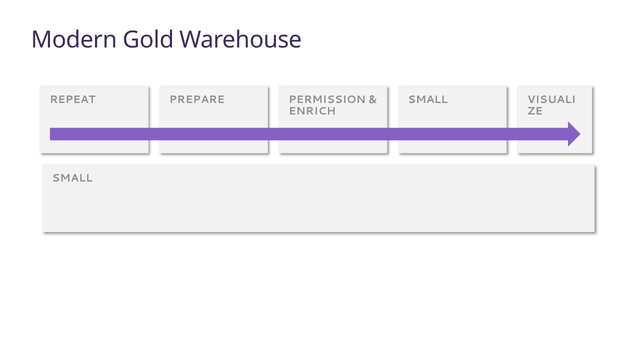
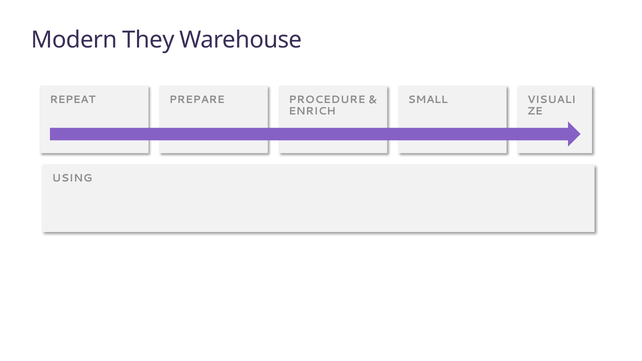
Gold: Gold -> They (148, 40)
PERMISSION: PERMISSION -> PROCEDURE (327, 100)
SMALL: SMALL -> USING (72, 178)
